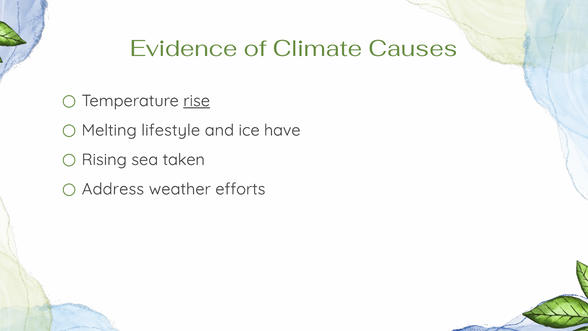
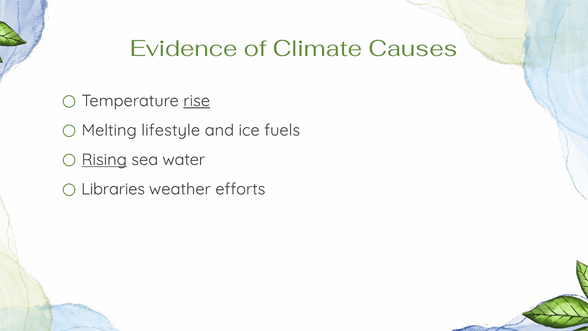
have: have -> fuels (282, 130)
Rising underline: none -> present (104, 160)
taken: taken -> water (184, 160)
Address: Address -> Libraries (113, 189)
